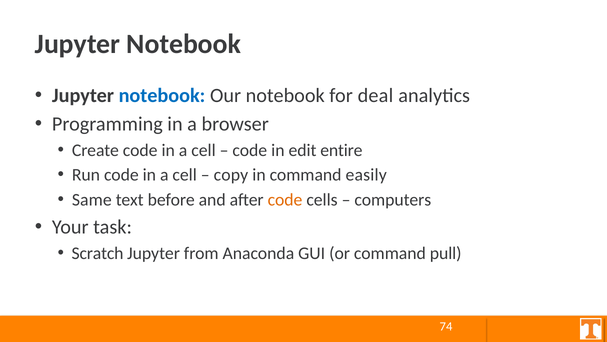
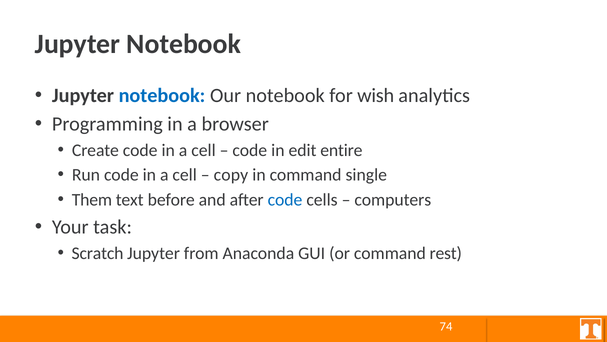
deal: deal -> wish (376, 96)
easily: easily -> single (366, 175)
Same: Same -> Them (92, 200)
code colour: orange -> blue (285, 200)
pull: pull -> rest (446, 253)
